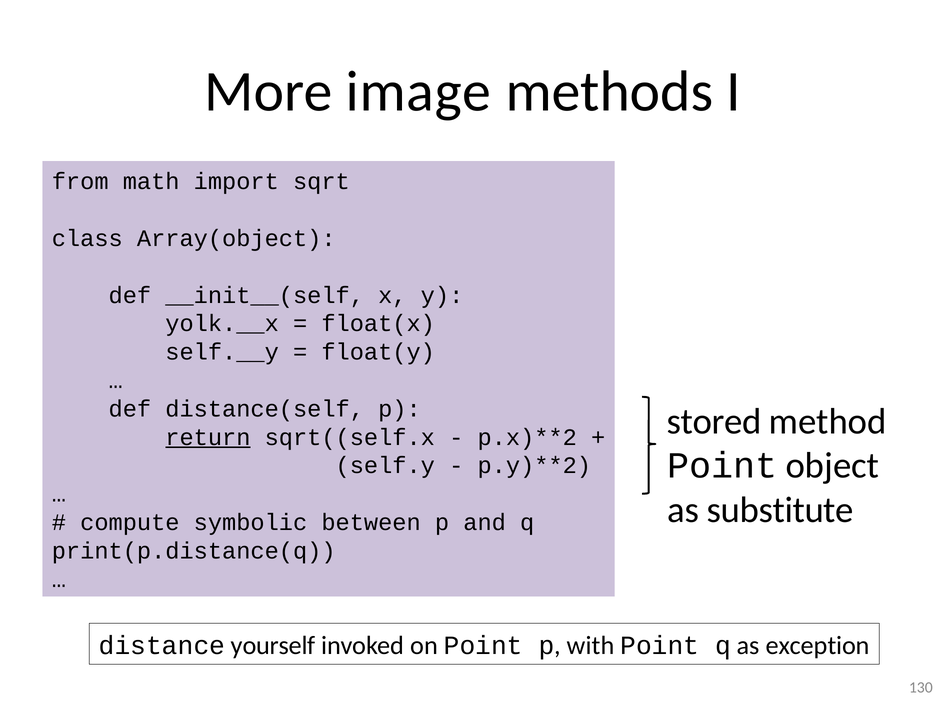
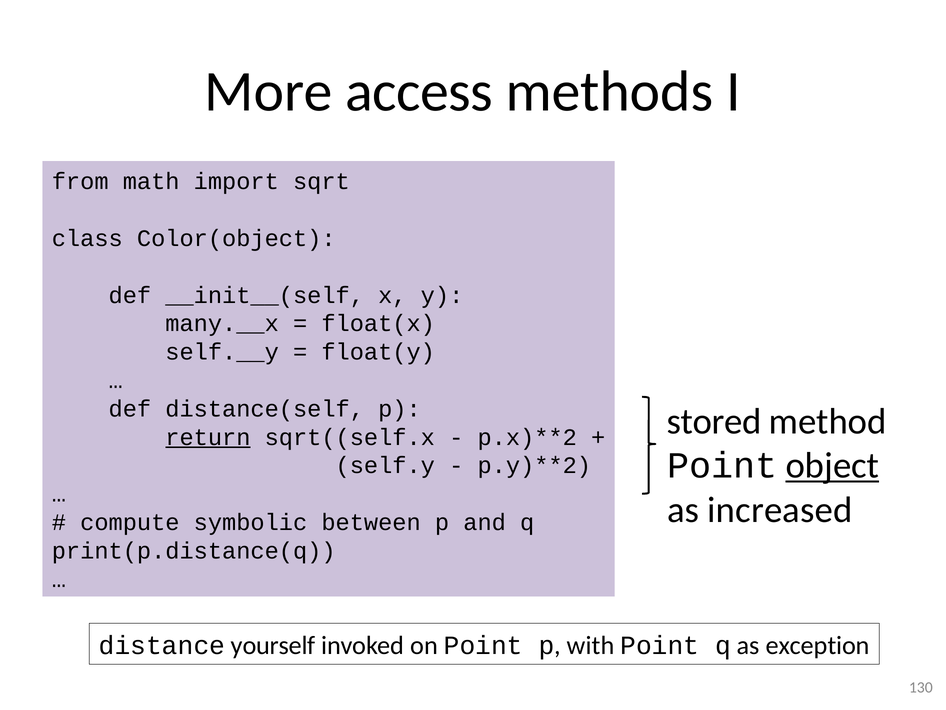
image: image -> access (419, 92)
Array(object: Array(object -> Color(object (236, 238)
yolk.__x: yolk.__x -> many.__x (222, 323)
object underline: none -> present (832, 465)
substitute: substitute -> increased (780, 510)
